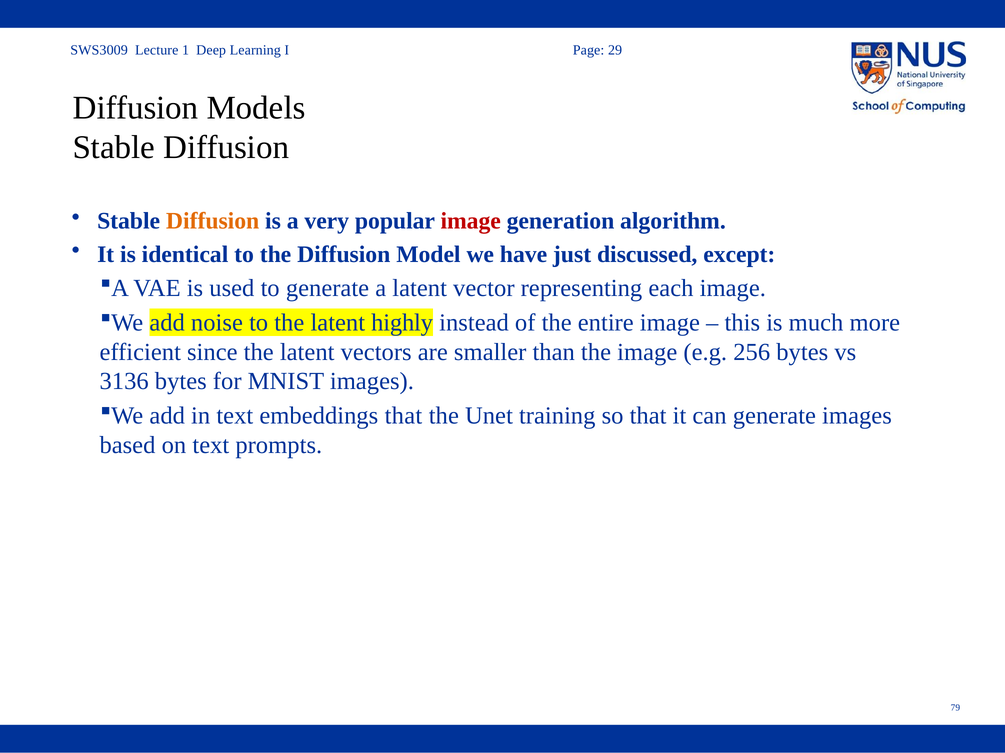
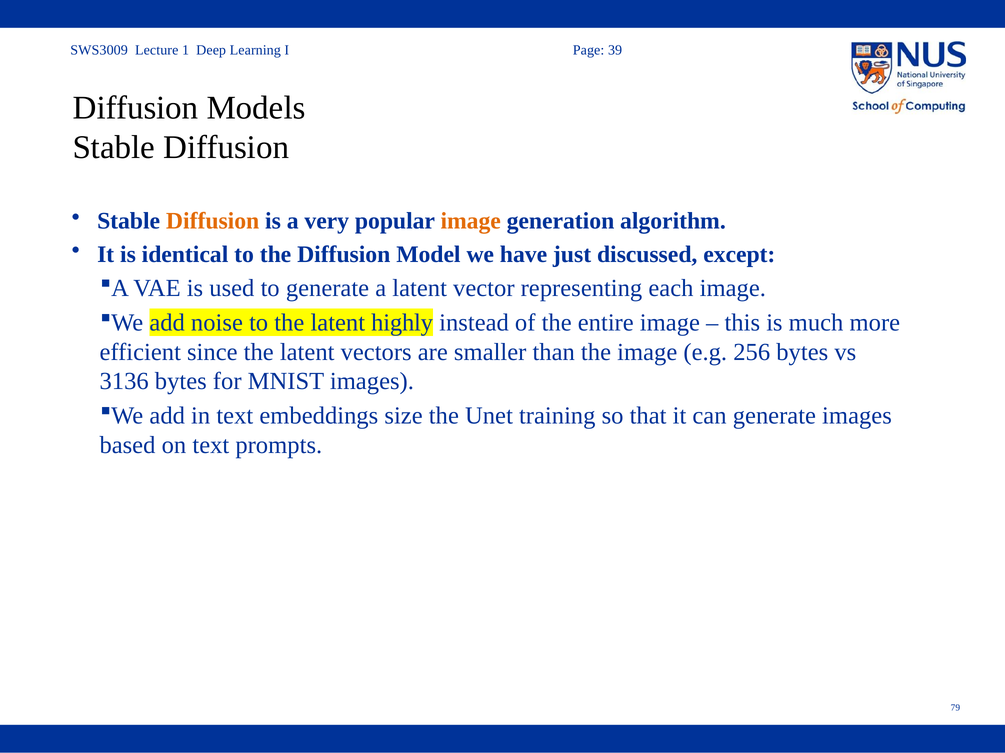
29: 29 -> 39 (615, 50)
image colour: red -> orange (471, 221)
embeddings that: that -> size (404, 416)
